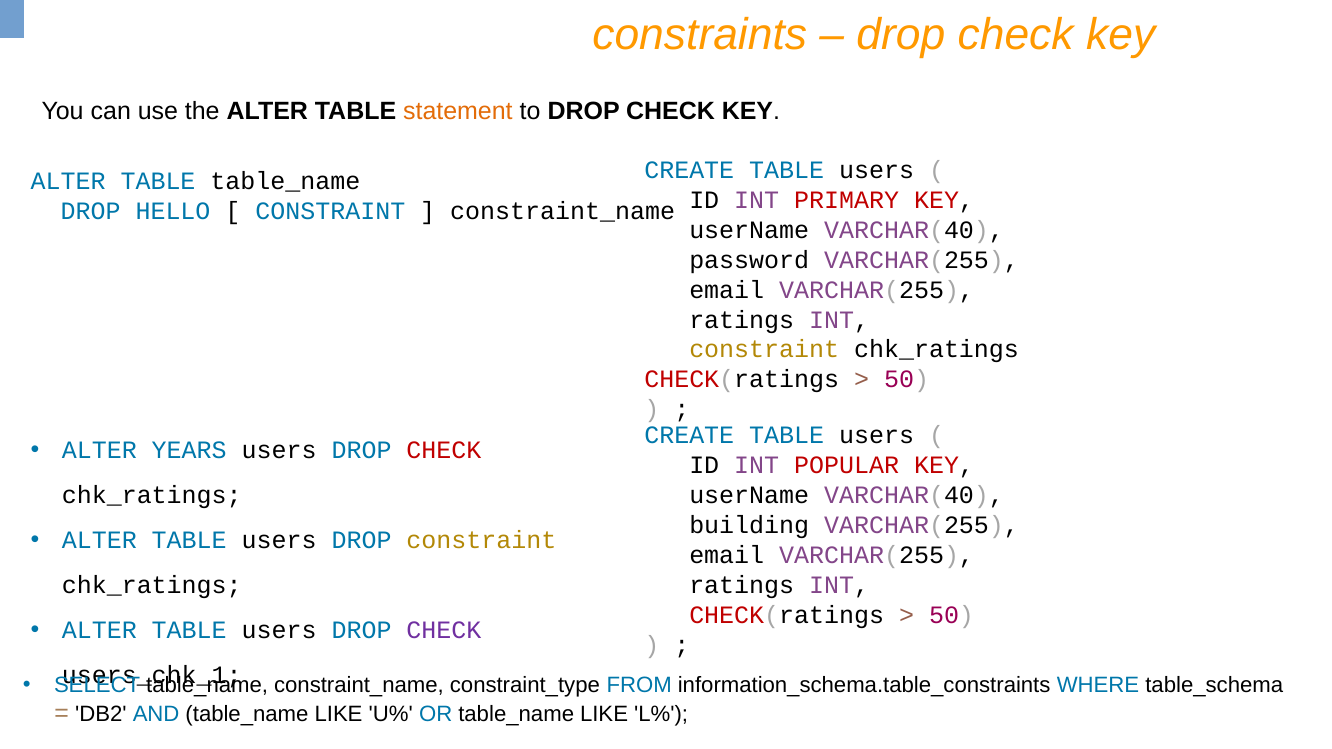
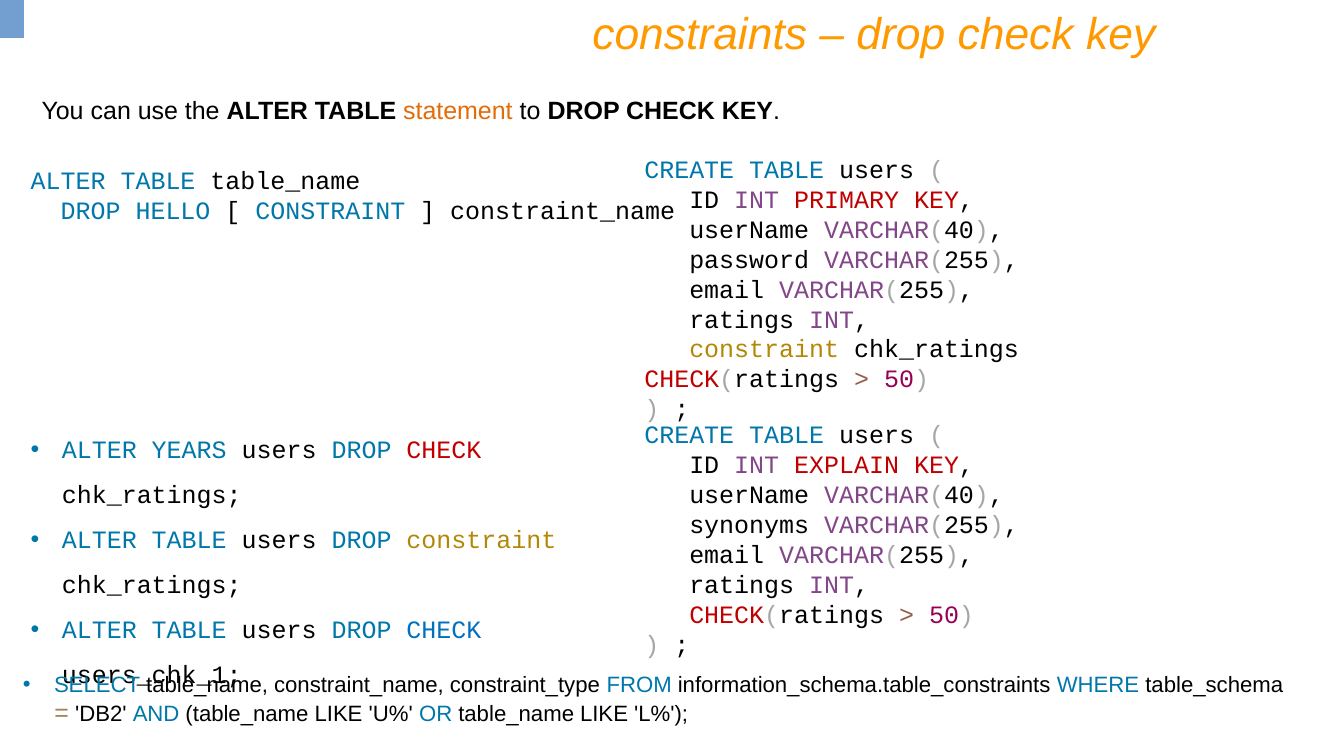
POPULAR: POPULAR -> EXPLAIN (847, 466)
building: building -> synonyms (749, 525)
CHECK colour: purple -> blue (444, 630)
